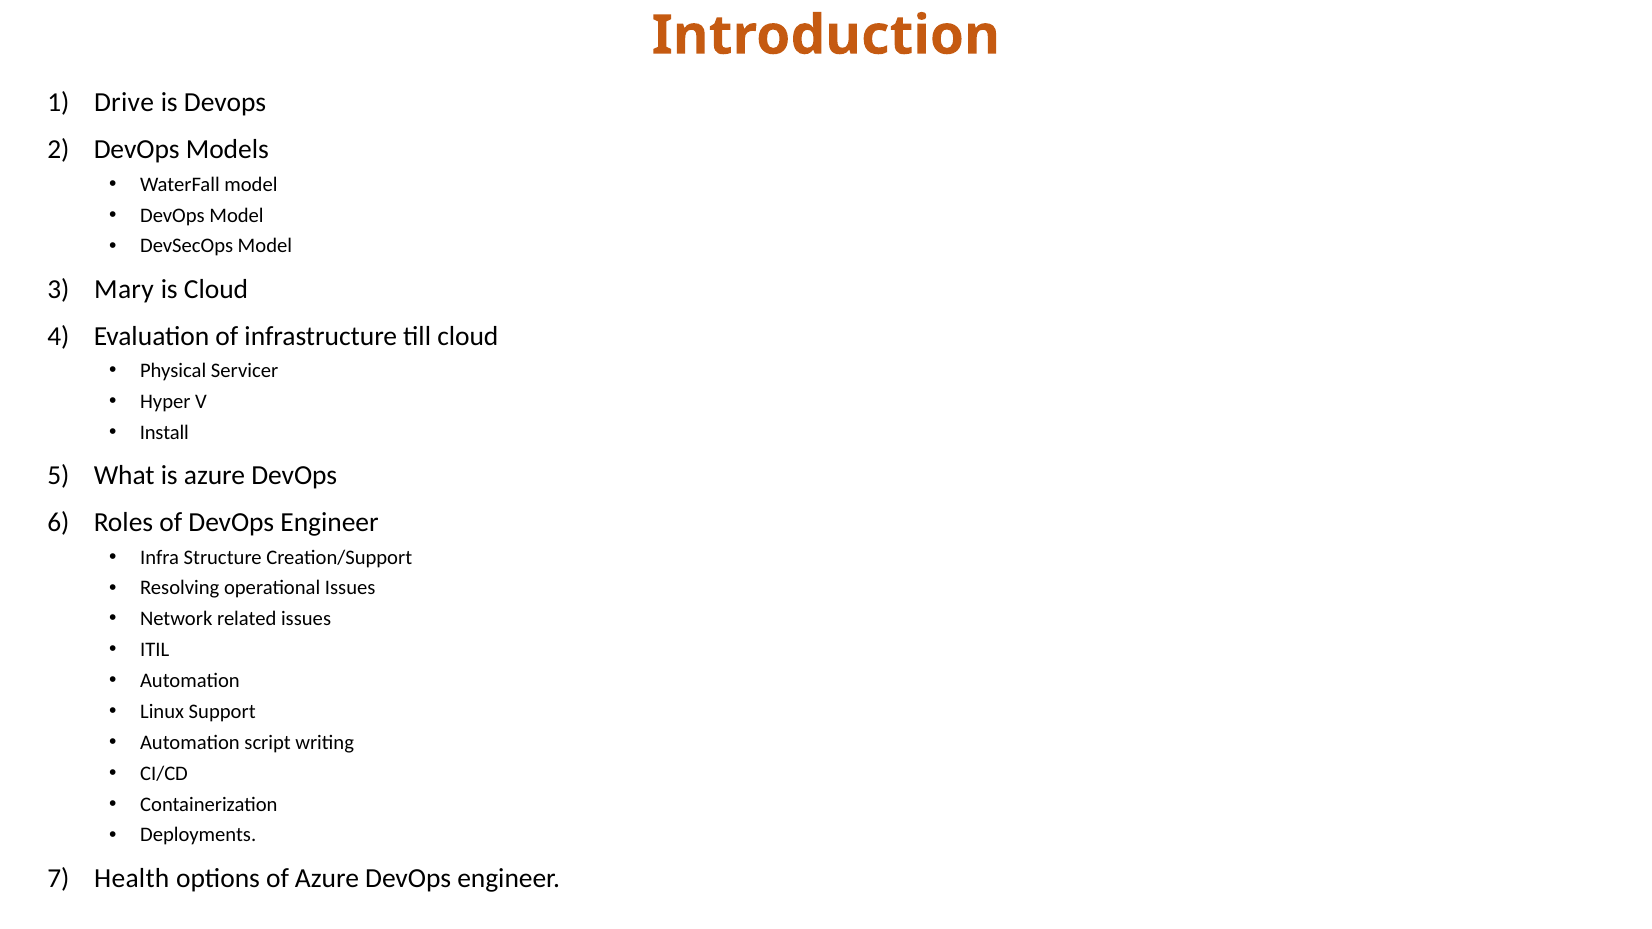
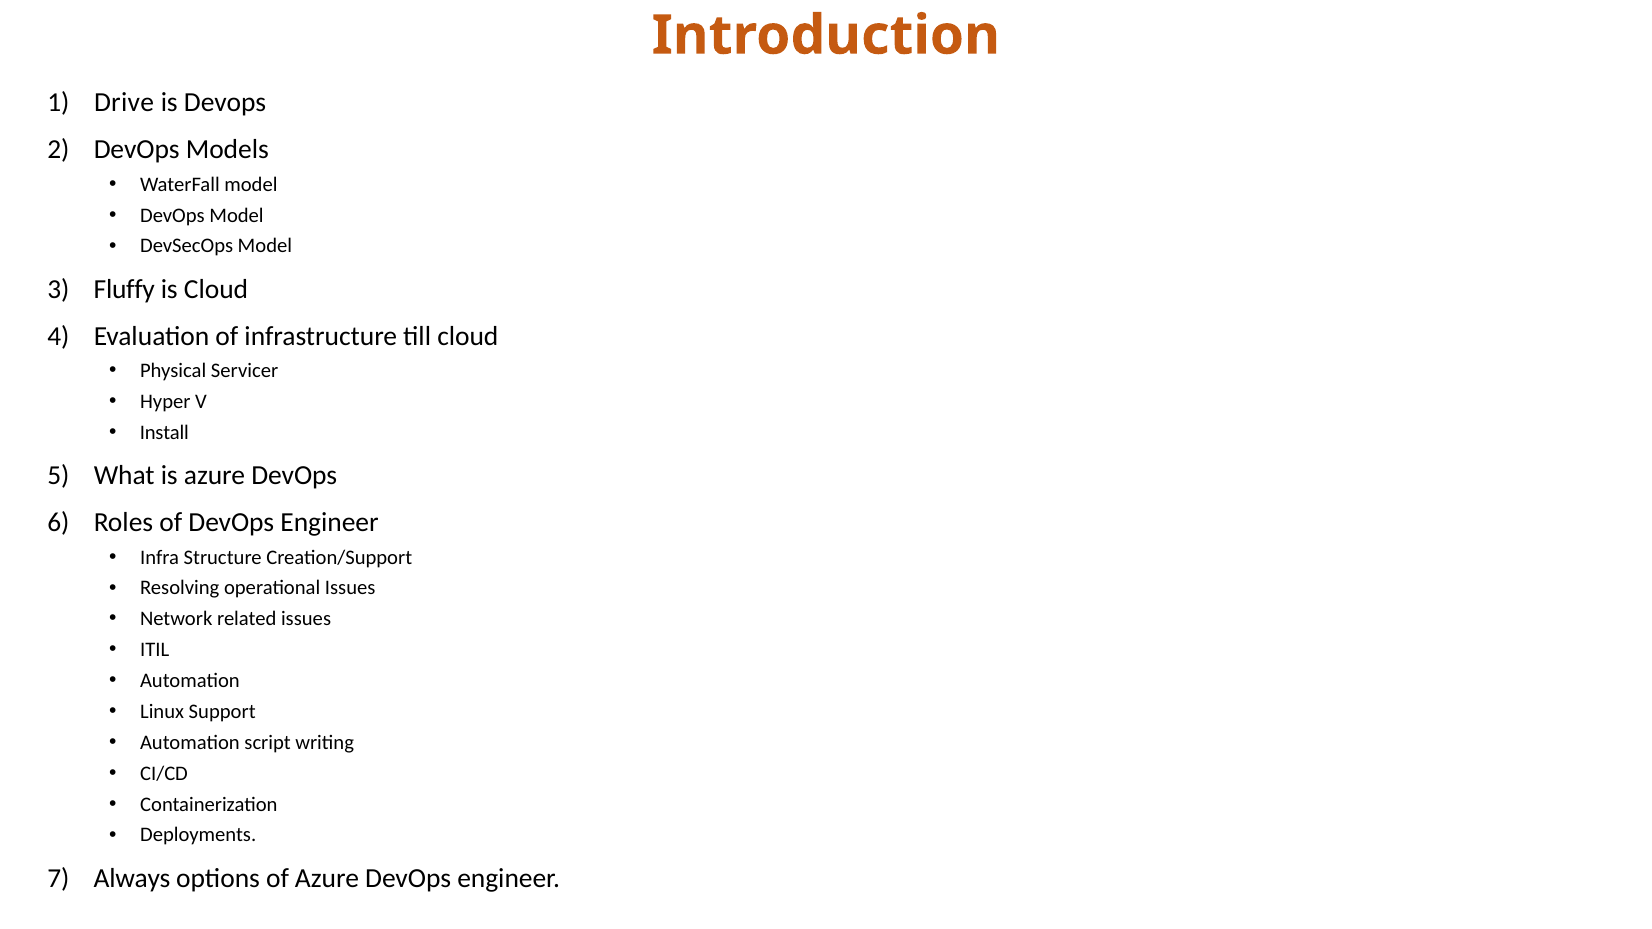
Mary: Mary -> Fluffy (124, 289)
Health: Health -> Always (132, 878)
